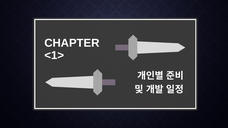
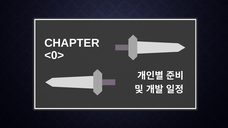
<1>: <1> -> <0> (54, 55)
